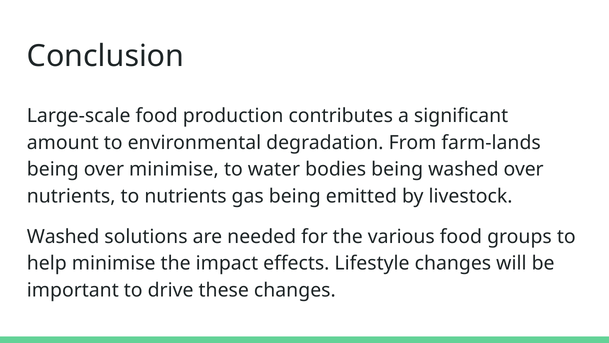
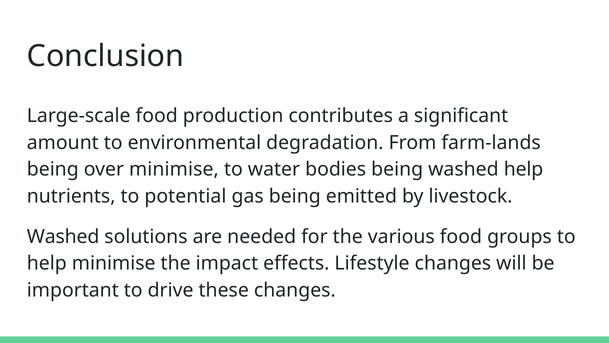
washed over: over -> help (524, 169)
to nutrients: nutrients -> potential (185, 196)
